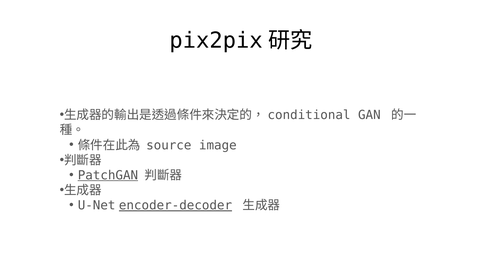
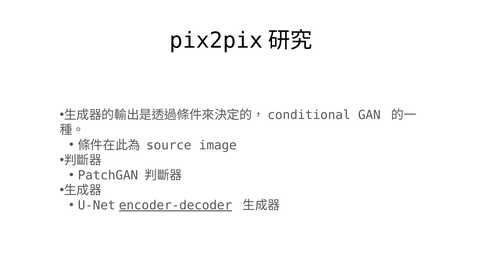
PatchGAN underline: present -> none (108, 175)
